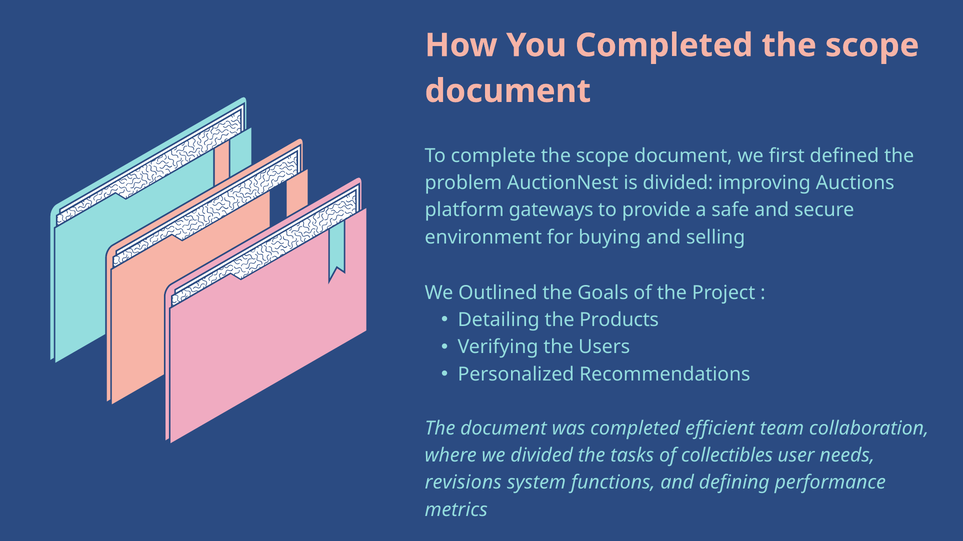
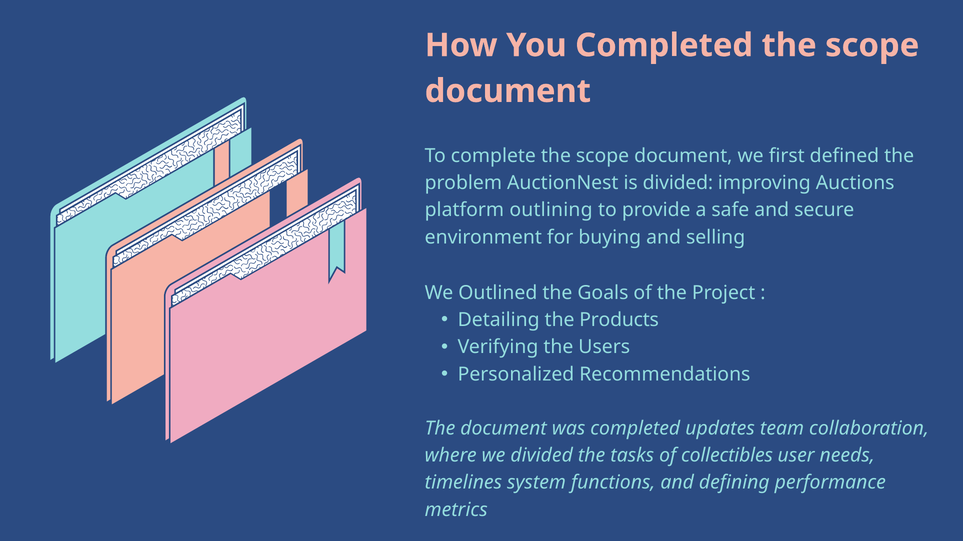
gateways: gateways -> outlining (551, 210)
efficient: efficient -> updates (720, 429)
revisions: revisions -> timelines (463, 483)
